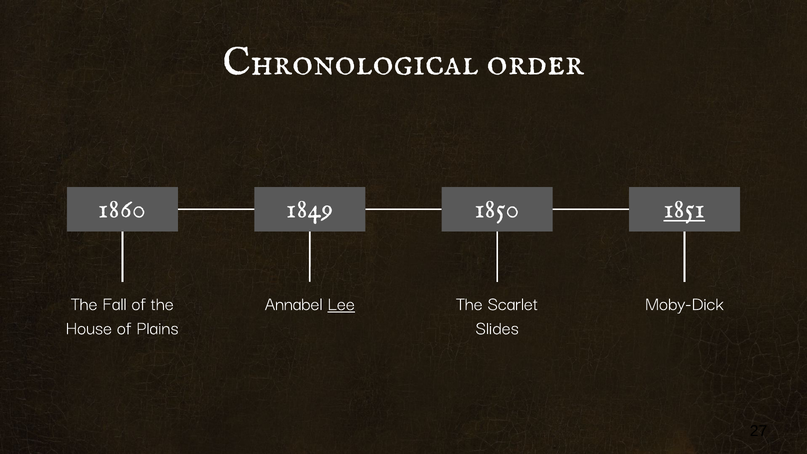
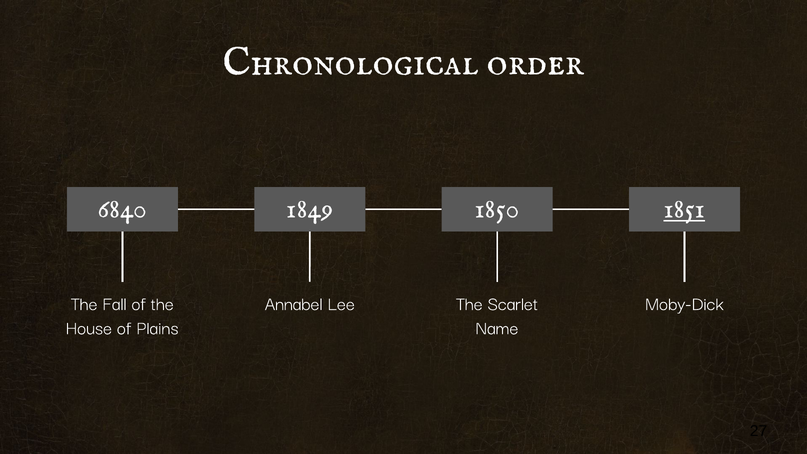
1860: 1860 -> 6840 (123, 209)
Lee underline: present -> none (341, 303)
Slides: Slides -> Name (497, 328)
